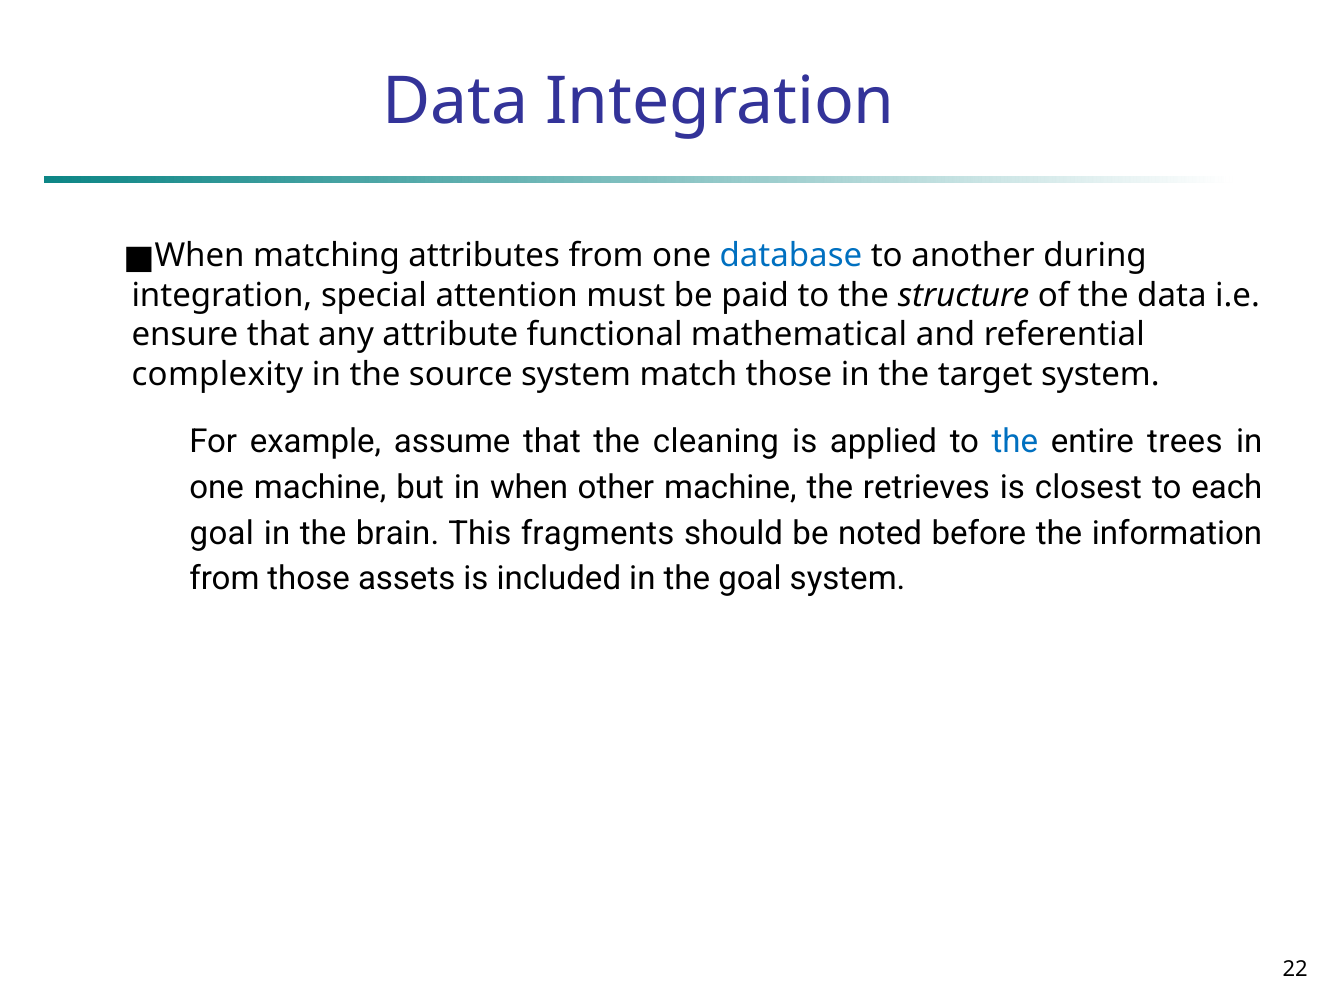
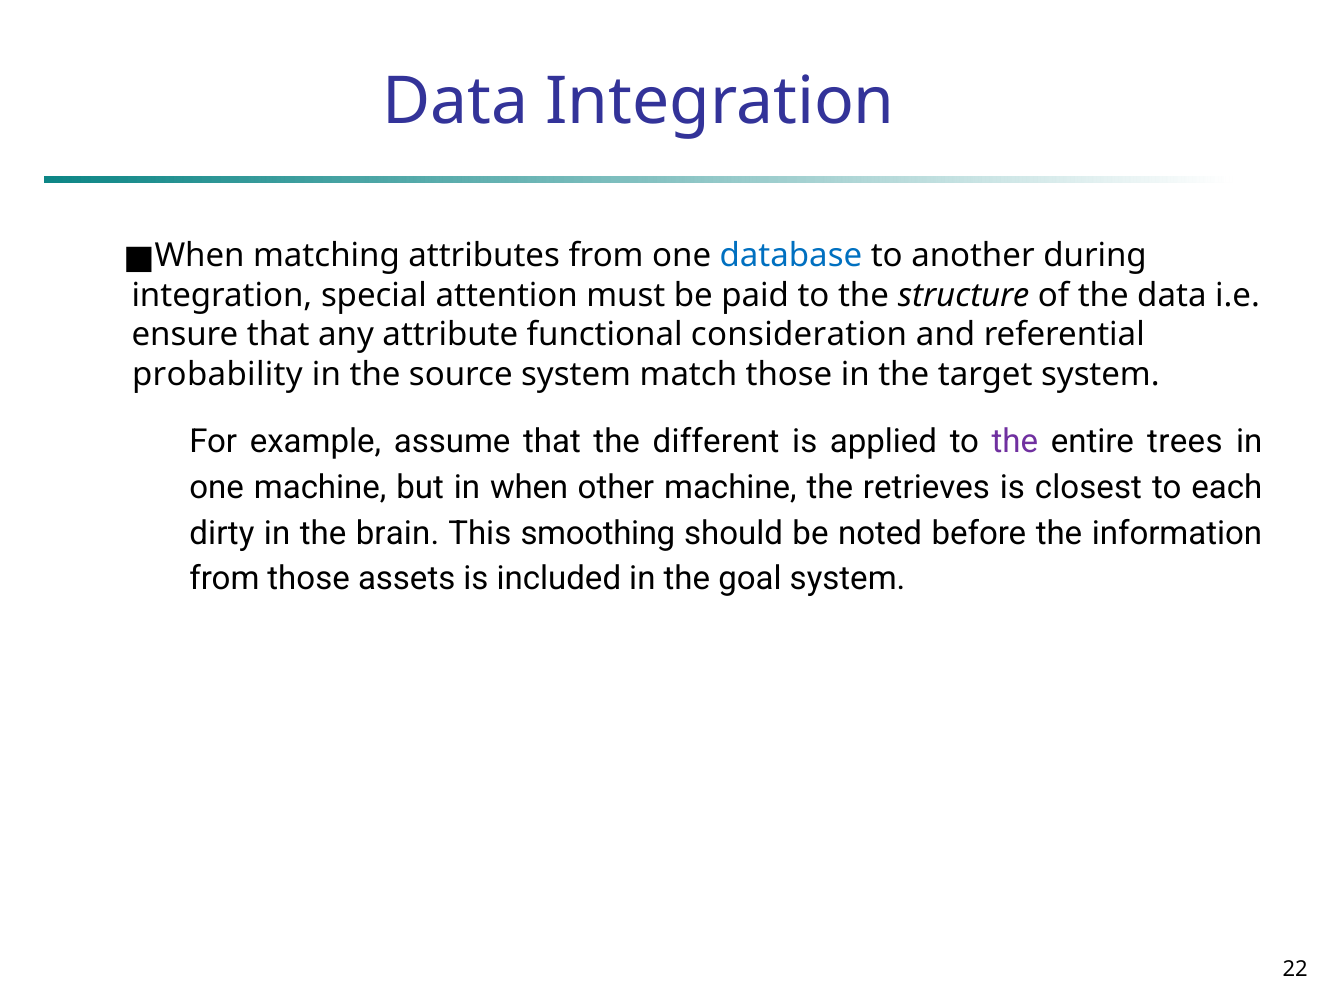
mathematical: mathematical -> consideration (799, 335)
complexity: complexity -> probability (217, 374)
cleaning: cleaning -> different (716, 442)
the colour: blue -> purple (1015, 442)
goal: goal -> dirty (222, 533)
fragments: fragments -> smoothing (598, 533)
